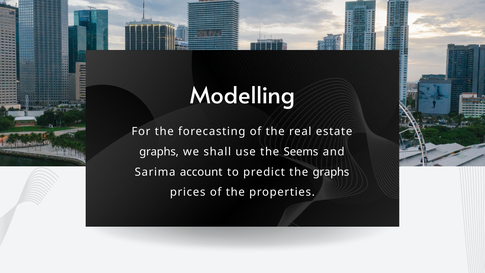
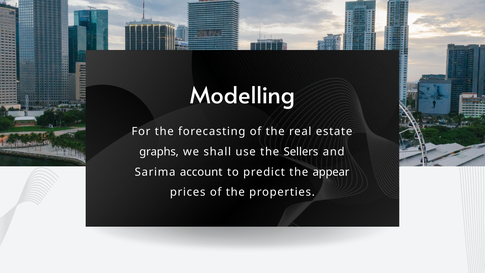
Seems: Seems -> Sellers (301, 152)
the graphs: graphs -> appear (331, 172)
